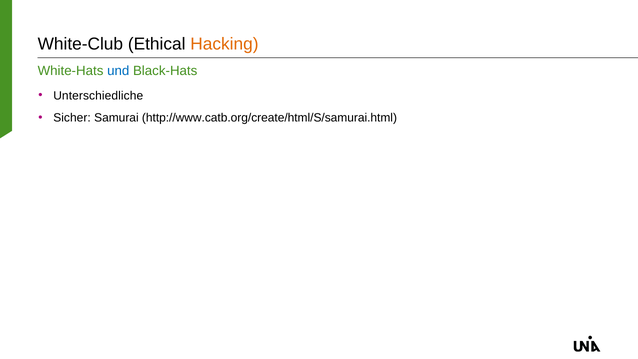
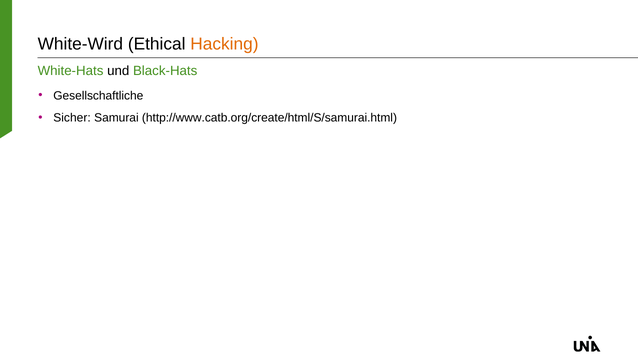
White-Club: White-Club -> White-Wird (80, 44)
und colour: blue -> black (118, 71)
Unterschiedliche: Unterschiedliche -> Gesellschaftliche (98, 96)
